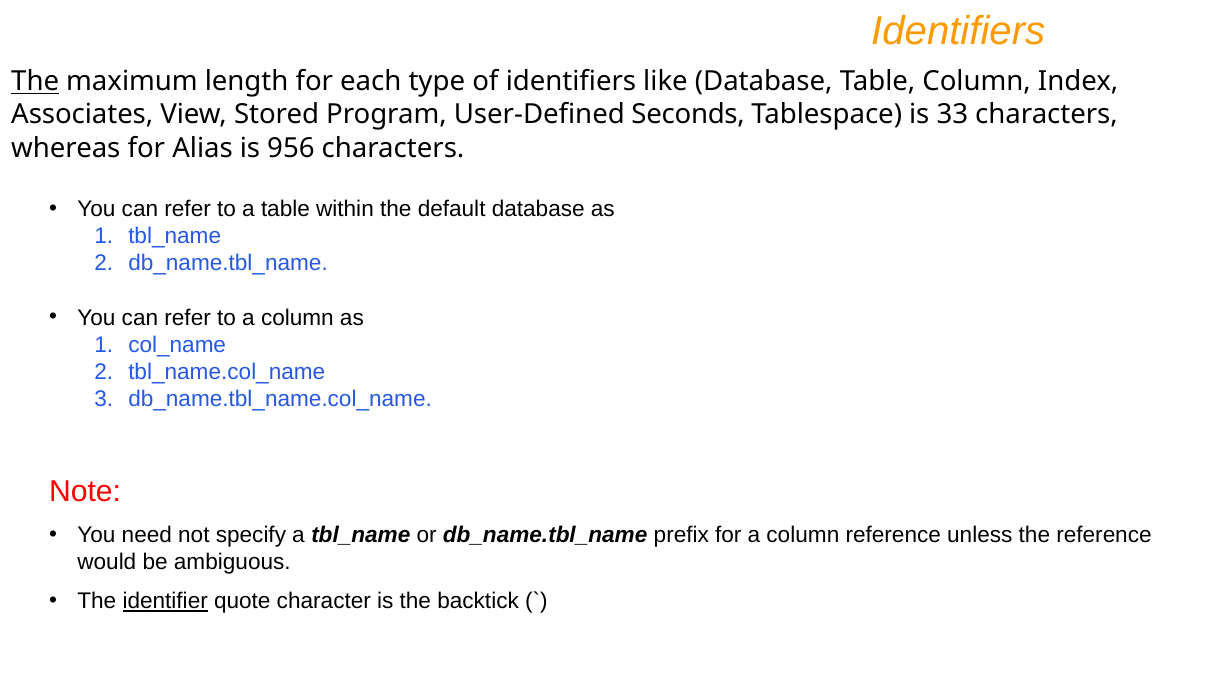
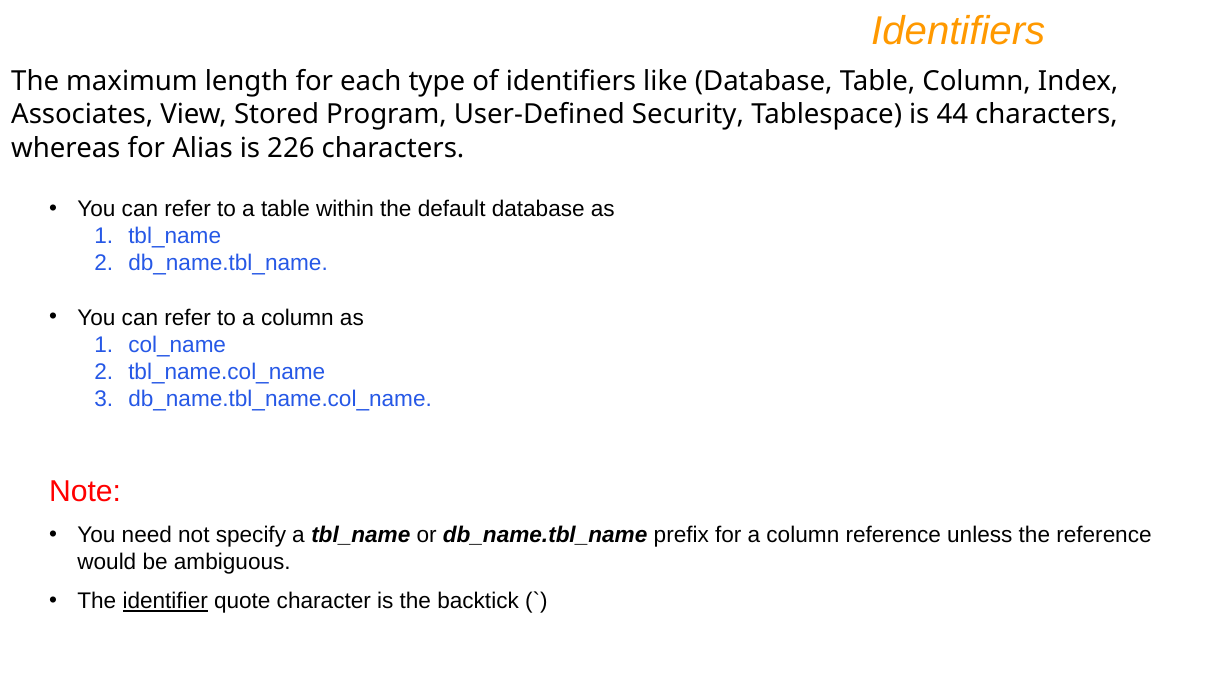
The underline: present -> none (35, 82)
Seconds: Seconds -> Security (688, 115)
33: 33 -> 44 (952, 115)
956: 956 -> 226 (291, 148)
